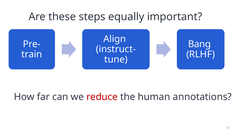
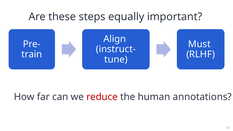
Bang: Bang -> Must (199, 44)
